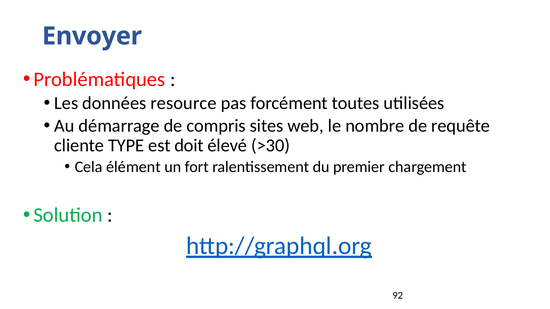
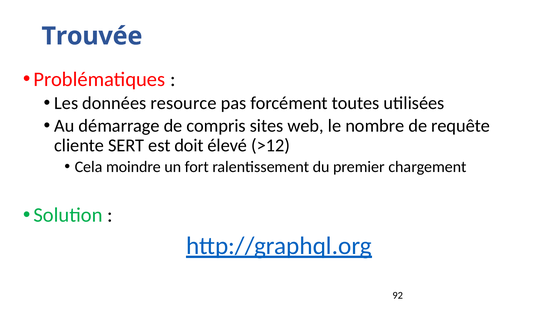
Envoyer: Envoyer -> Trouvée (92, 36)
TYPE: TYPE -> SERT (126, 146)
>30: >30 -> >12 (271, 146)
élément: élément -> moindre (134, 167)
